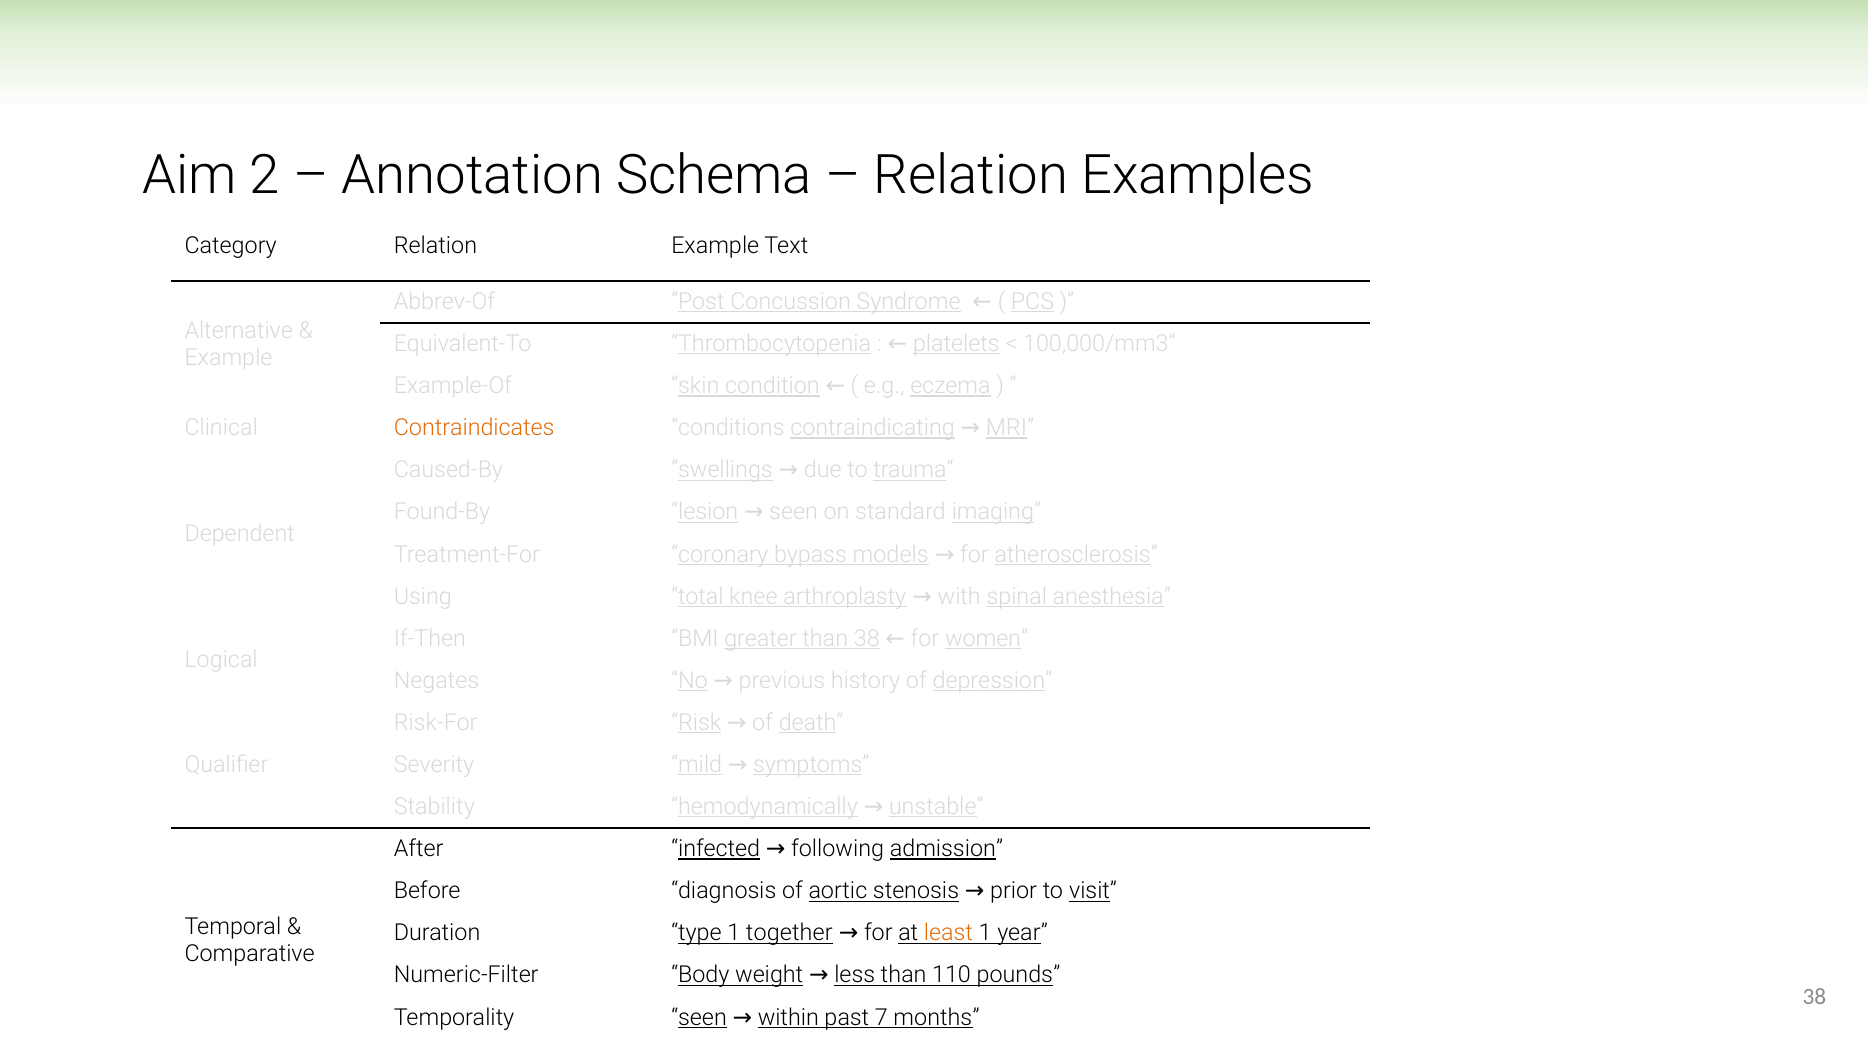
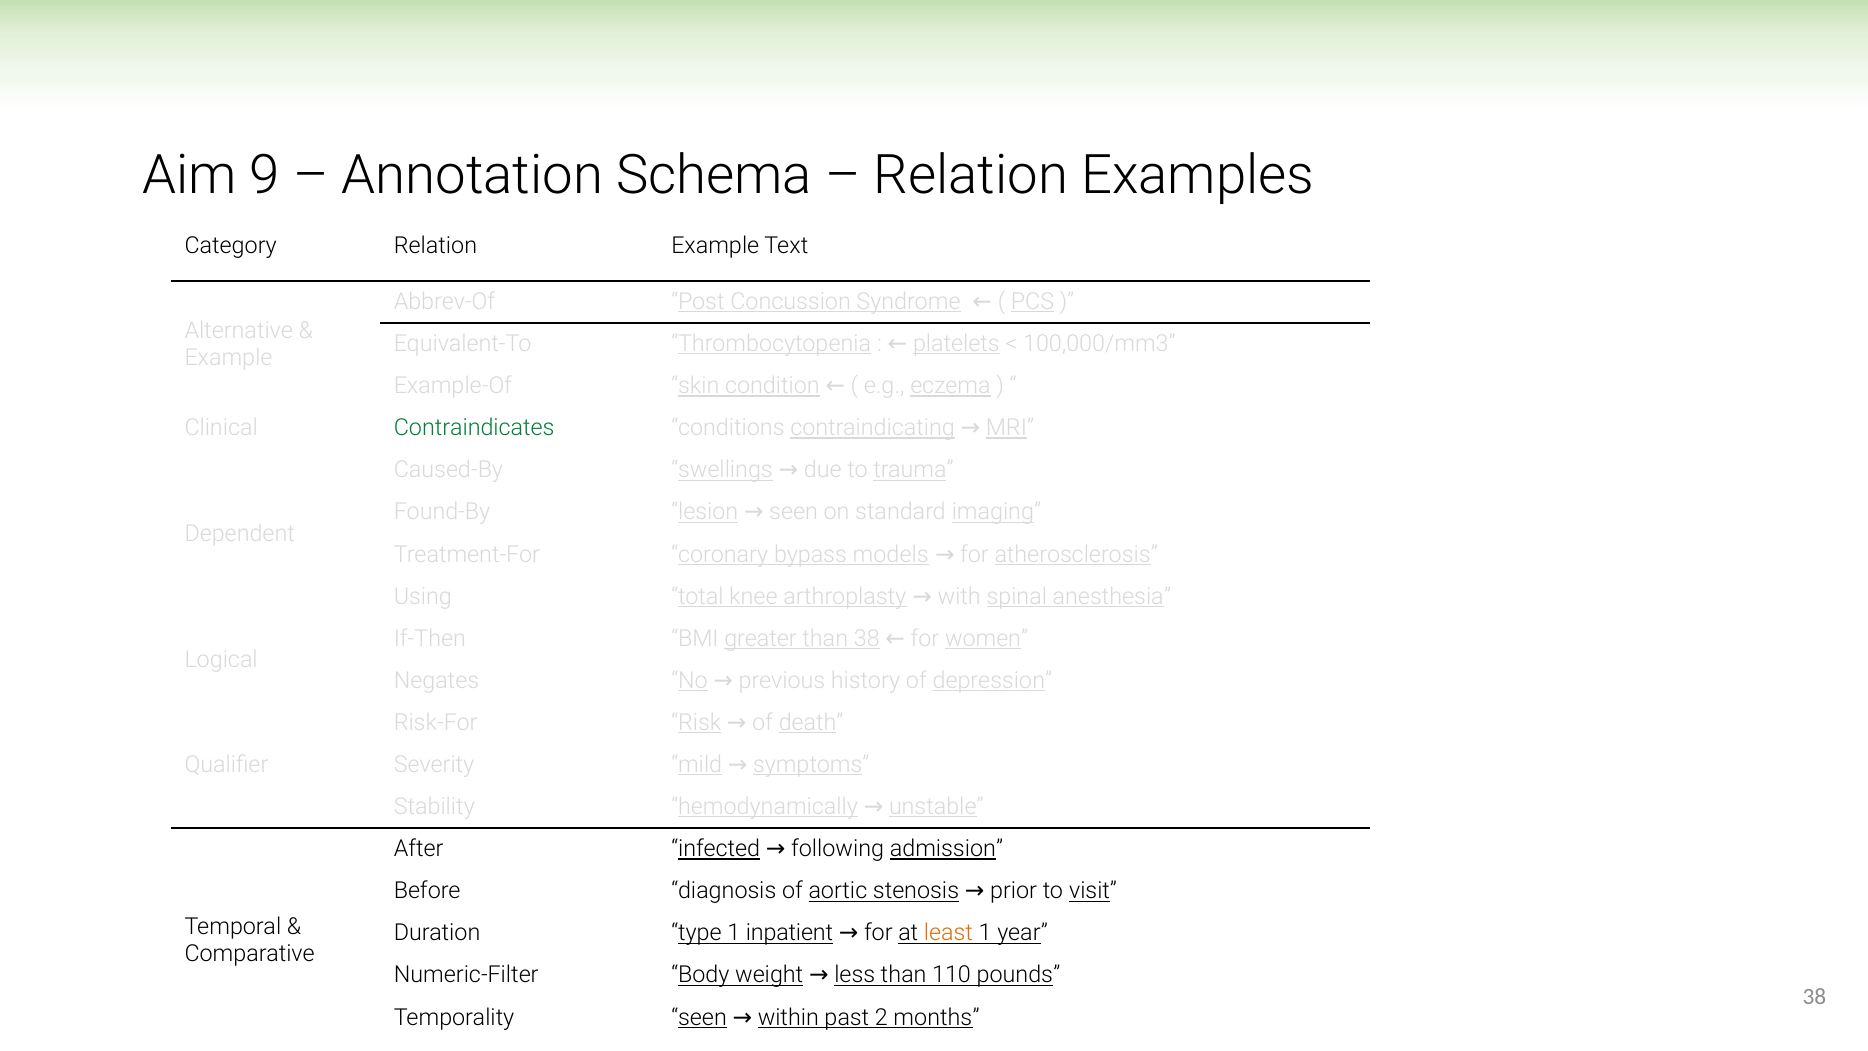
2: 2 -> 9 (265, 176)
Contraindicates colour: orange -> green (474, 428)
together: together -> inpatient (789, 933)
7: 7 -> 2 (881, 1017)
